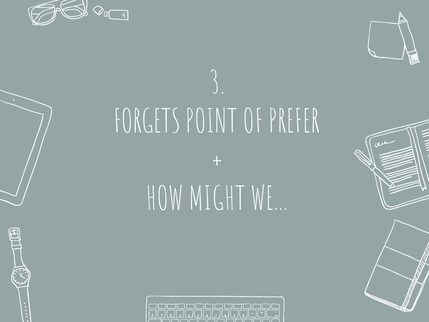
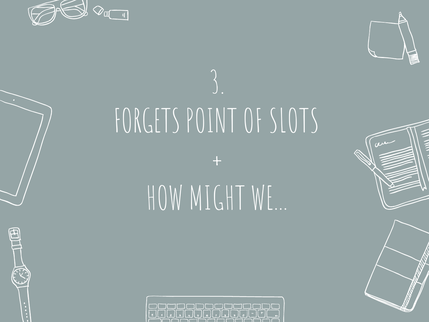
PREFER: PREFER -> SLOTS (294, 122)
